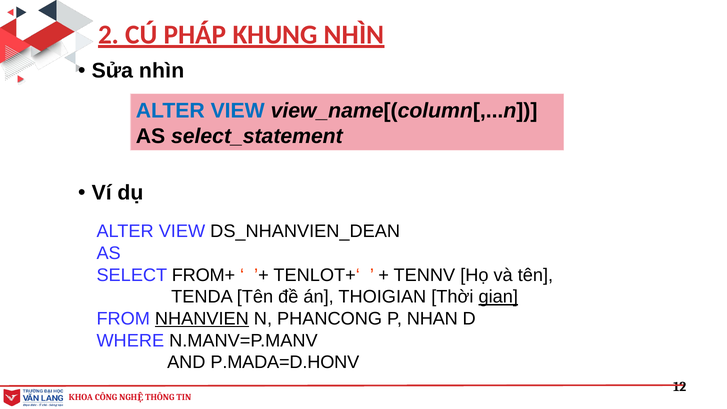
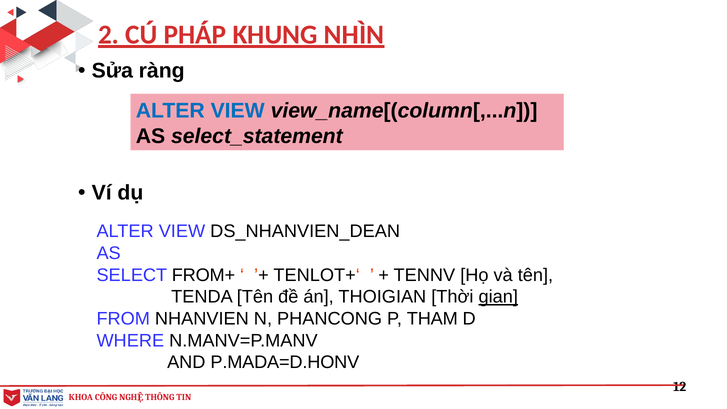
Sửa nhìn: nhìn -> ràng (162, 71)
NHANVIEN underline: present -> none (202, 319)
NHAN: NHAN -> THAM (432, 319)
